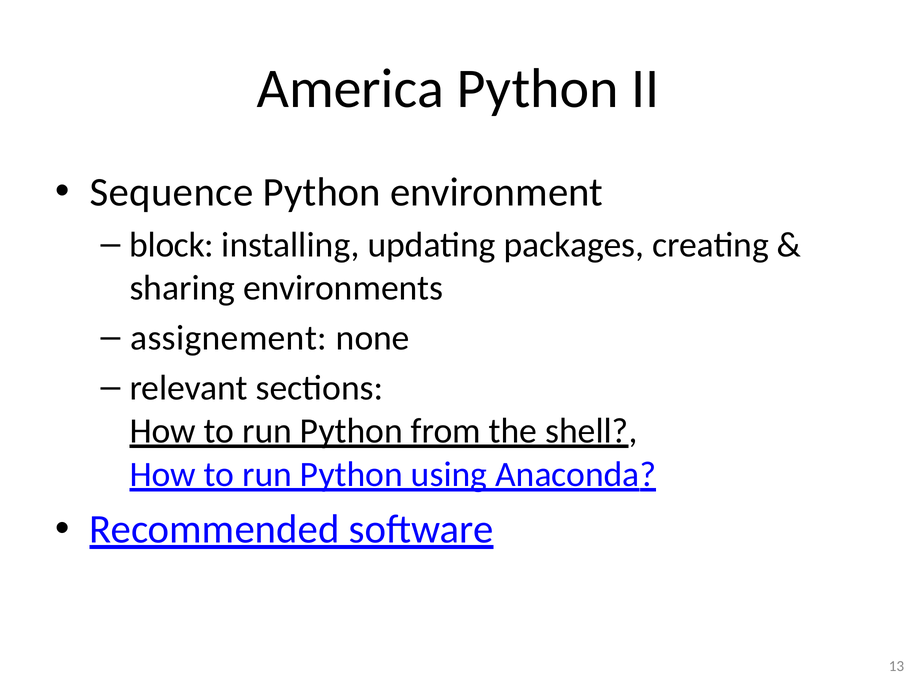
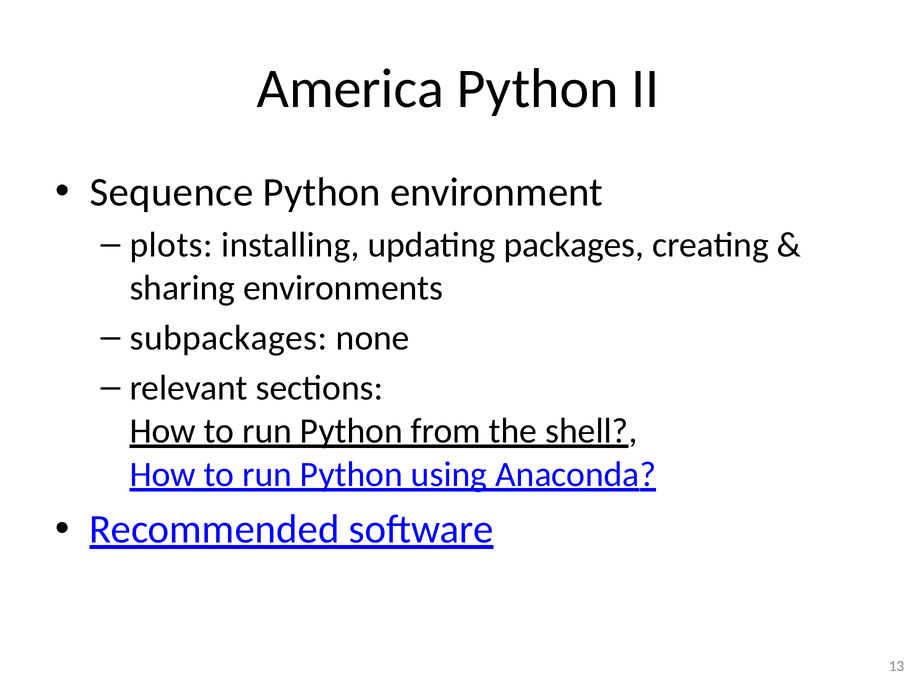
block: block -> plots (171, 245)
assignement: assignement -> subpackages (229, 338)
